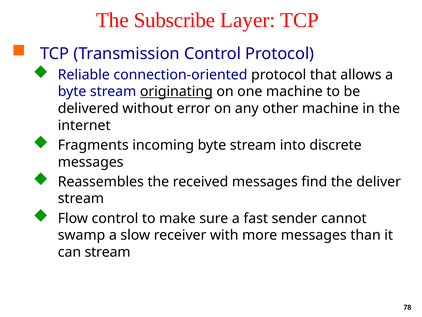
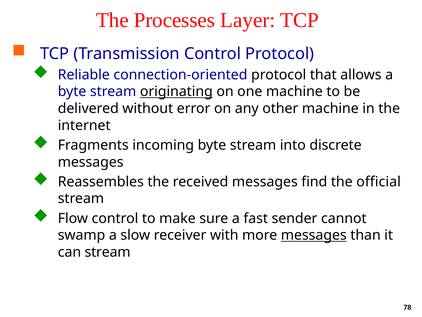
Subscribe: Subscribe -> Processes (174, 20)
deliver: deliver -> official (379, 181)
messages underline: none -> present (314, 235)
